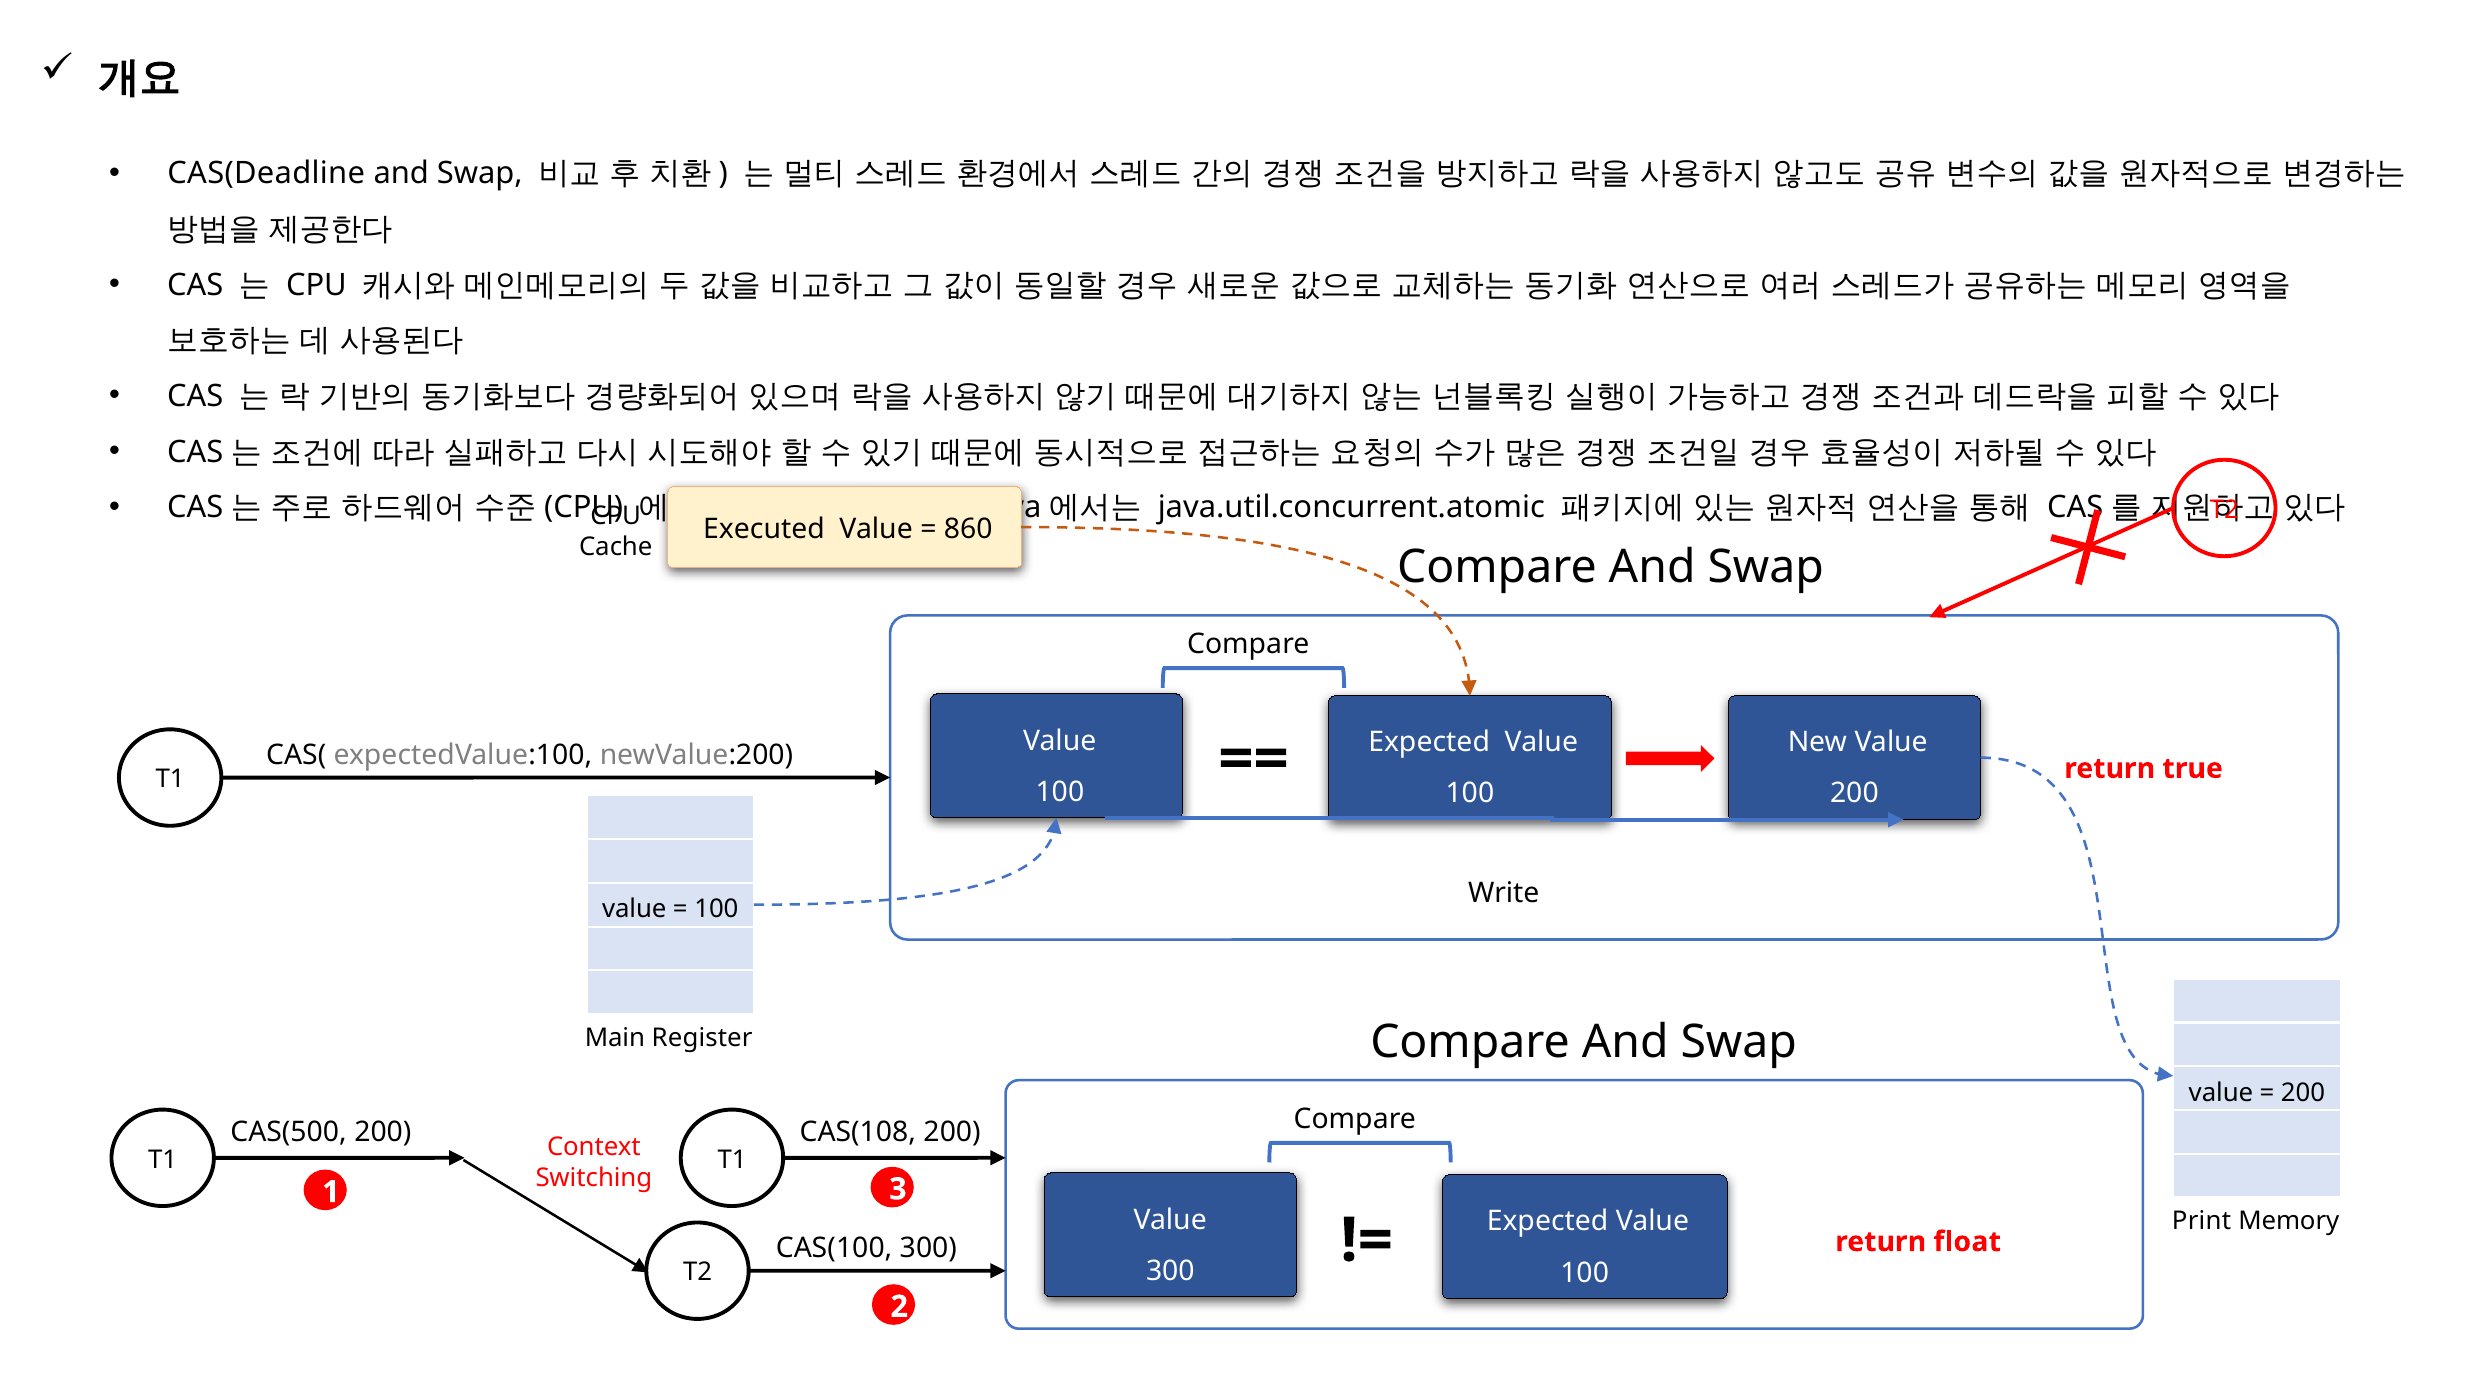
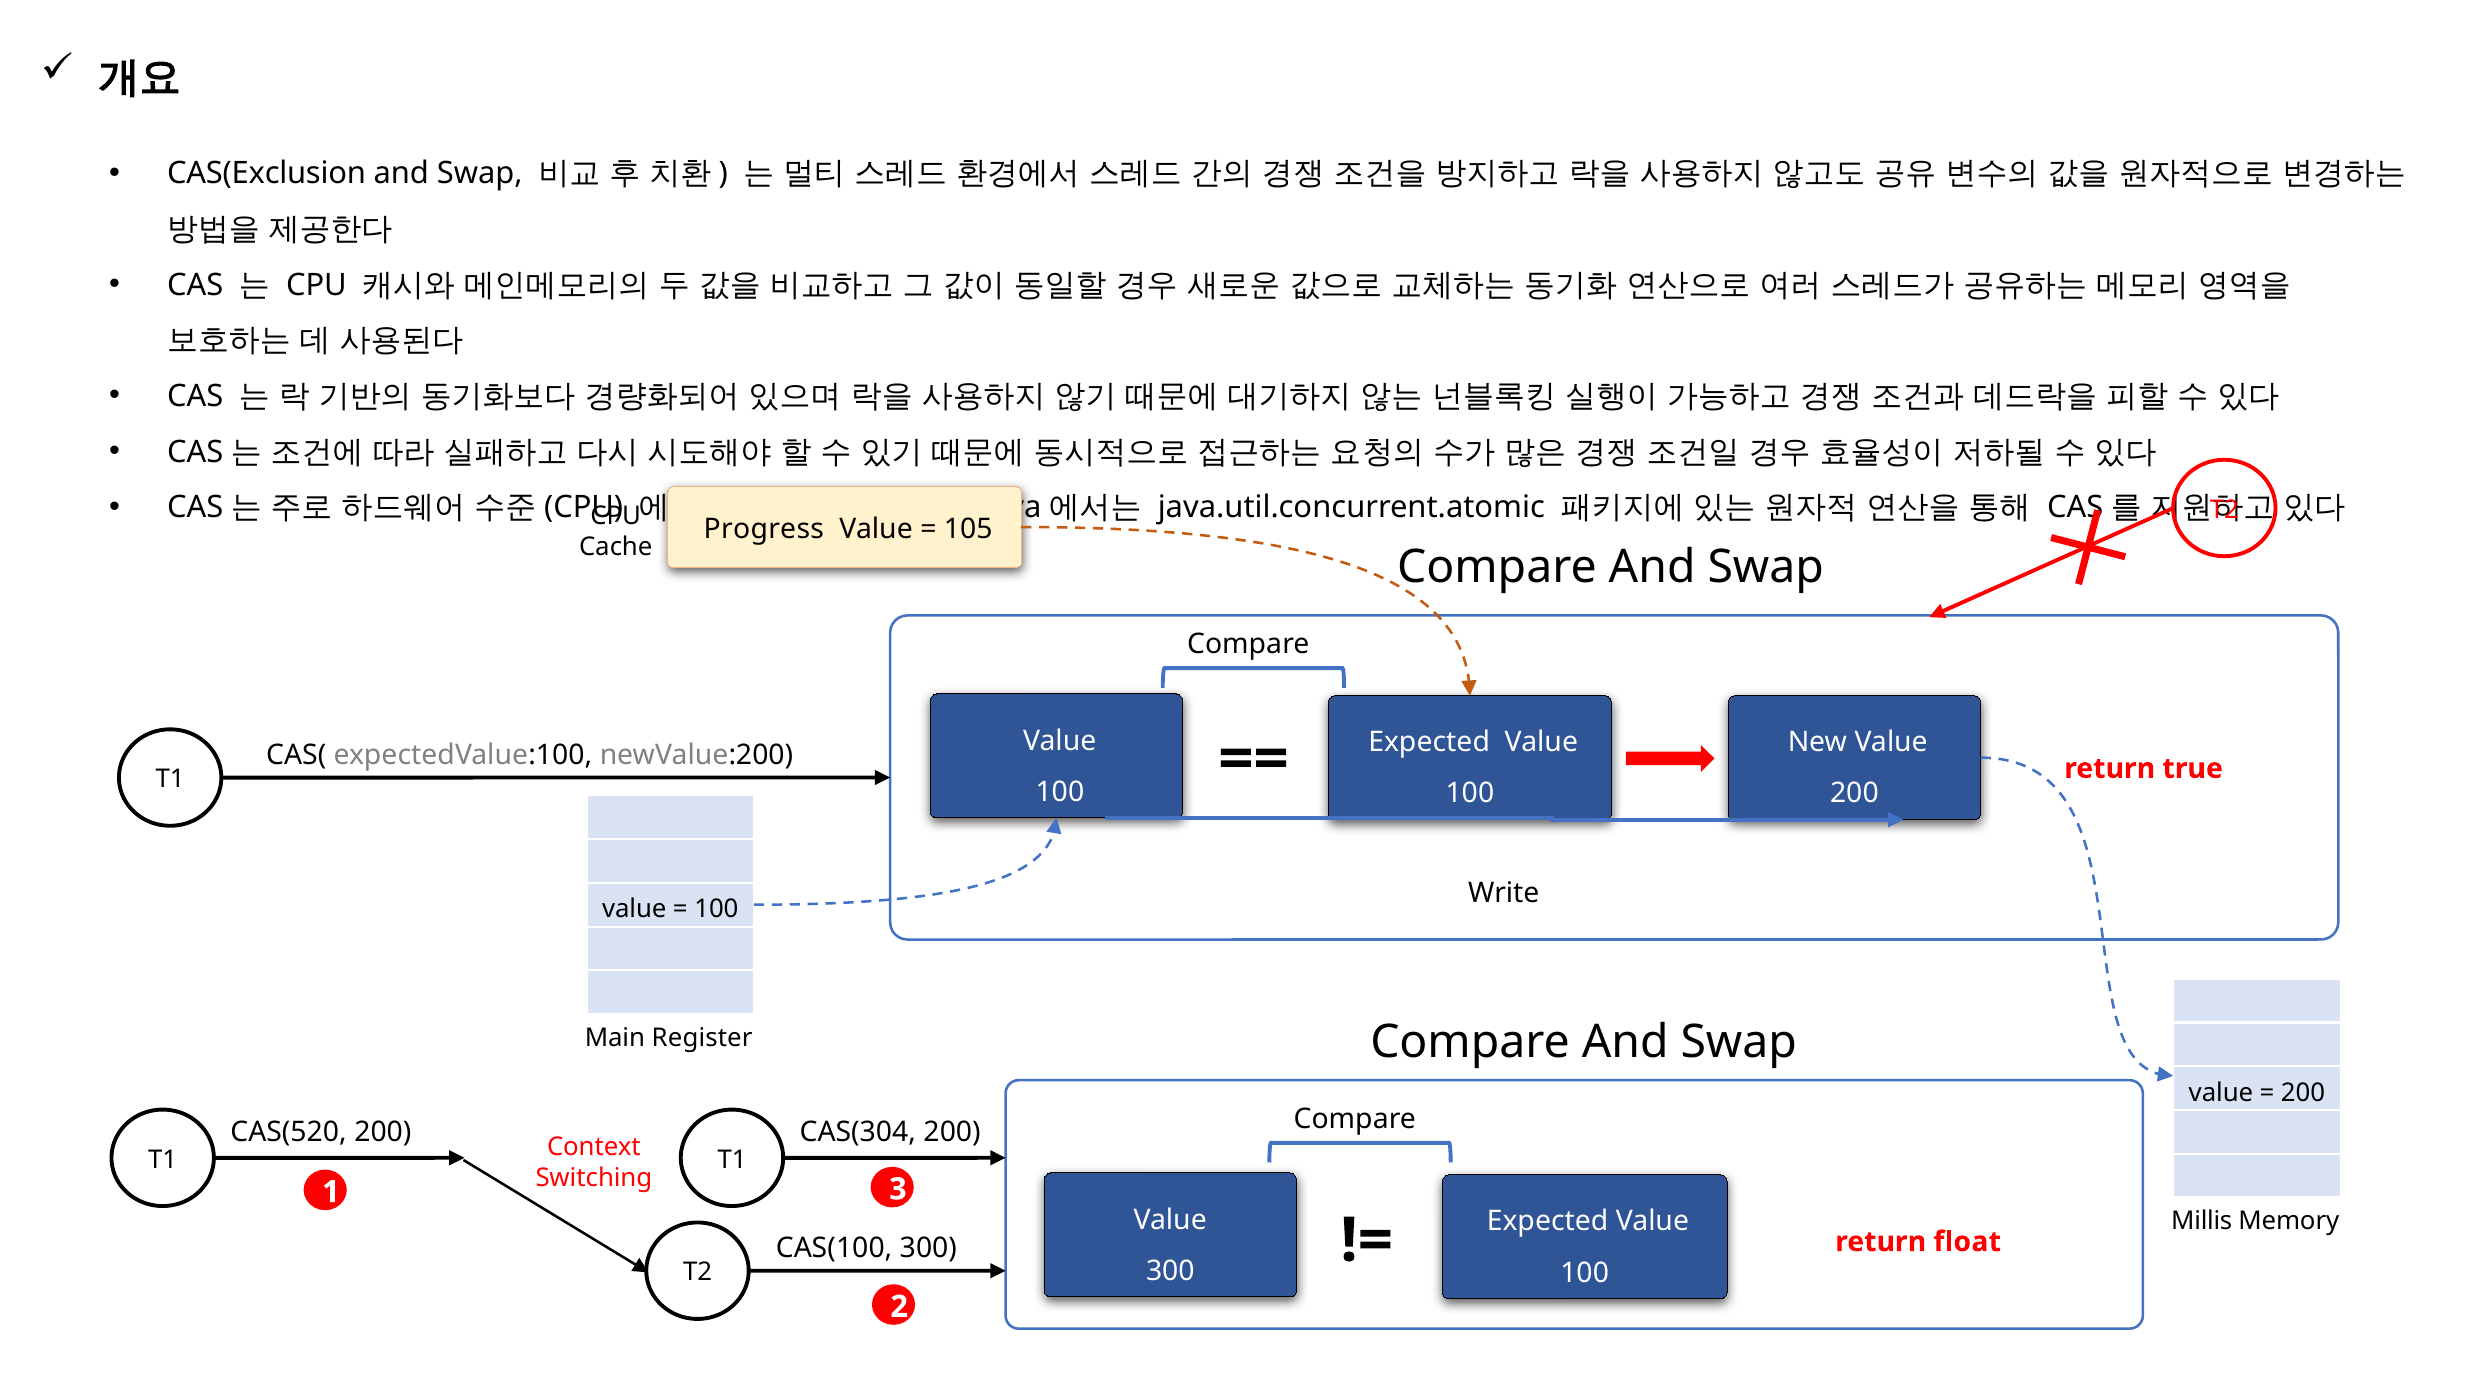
CAS(Deadline: CAS(Deadline -> CAS(Exclusion (266, 174)
Executed: Executed -> Progress (764, 529)
860: 860 -> 105 (968, 529)
CAS(500: CAS(500 -> CAS(520 (289, 1131)
CAS(108: CAS(108 -> CAS(304 (858, 1131)
Print: Print -> Millis (2202, 1221)
